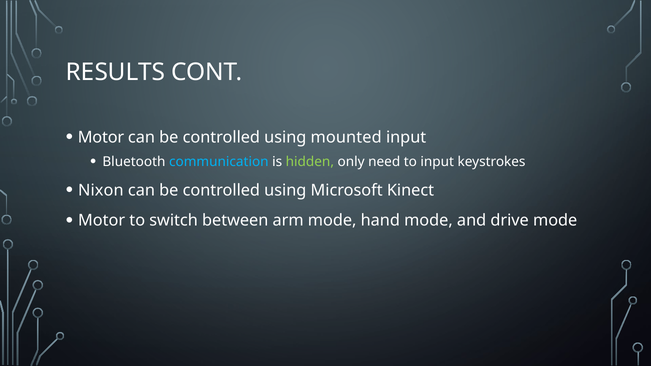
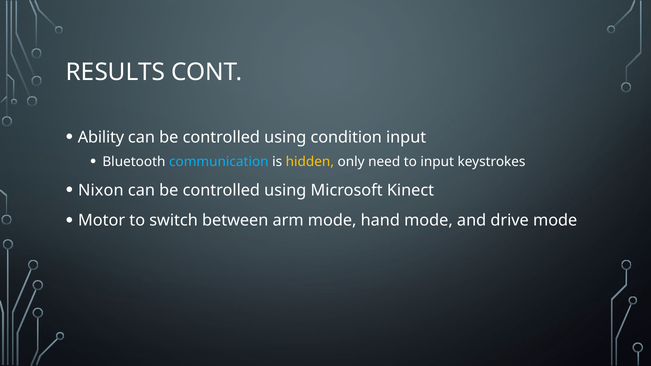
Motor: Motor -> Ability (101, 137)
mounted: mounted -> condition (346, 137)
hidden colour: light green -> yellow (310, 162)
